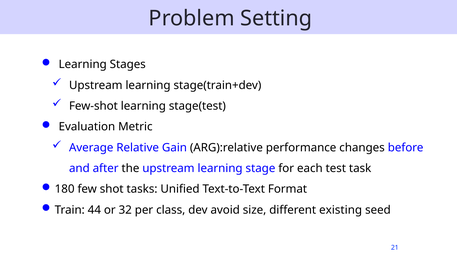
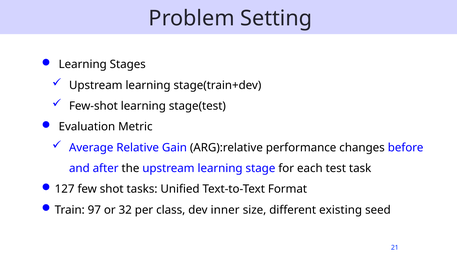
180: 180 -> 127 (65, 189)
44: 44 -> 97 (94, 210)
avoid: avoid -> inner (225, 210)
